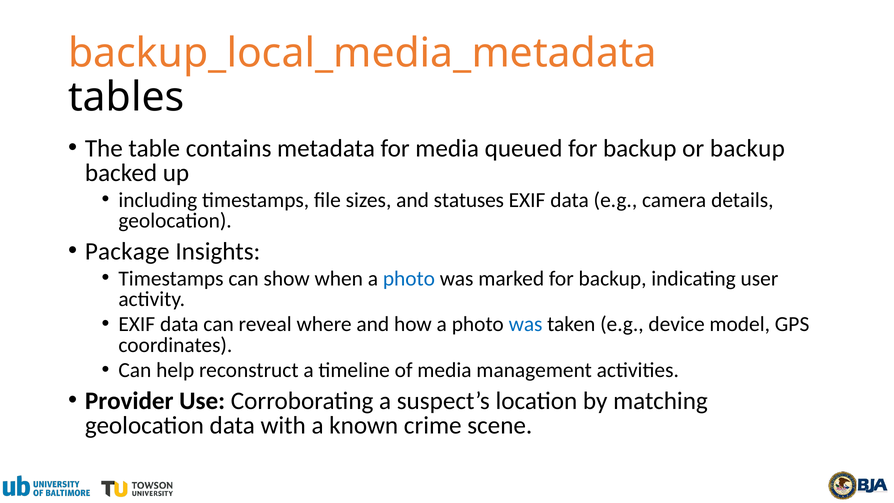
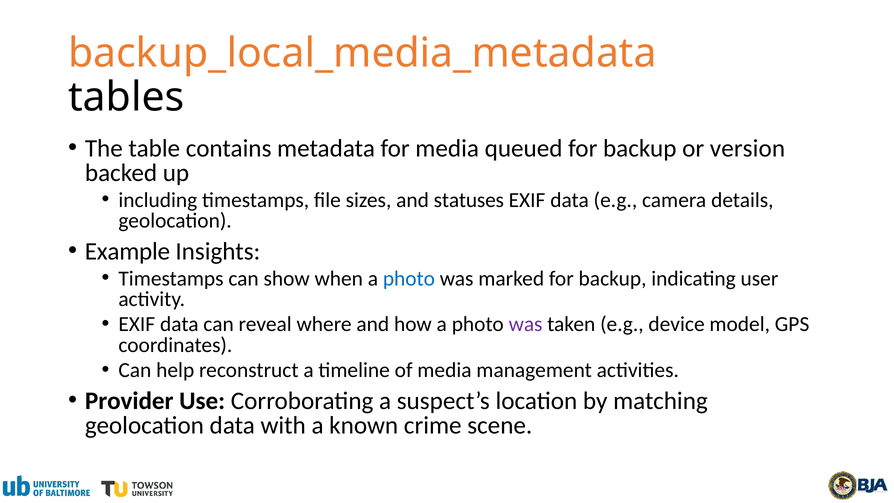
or backup: backup -> version (747, 148)
Package: Package -> Example (127, 252)
was colour: blue -> purple (526, 324)
